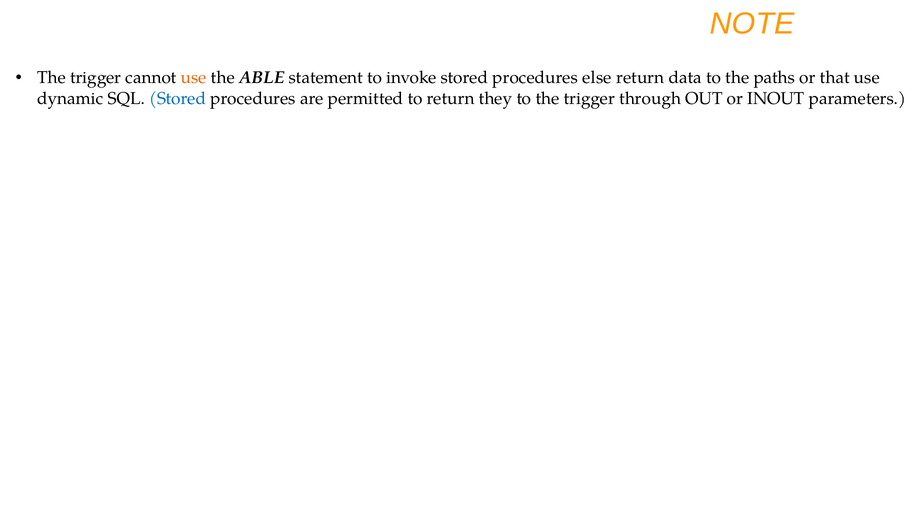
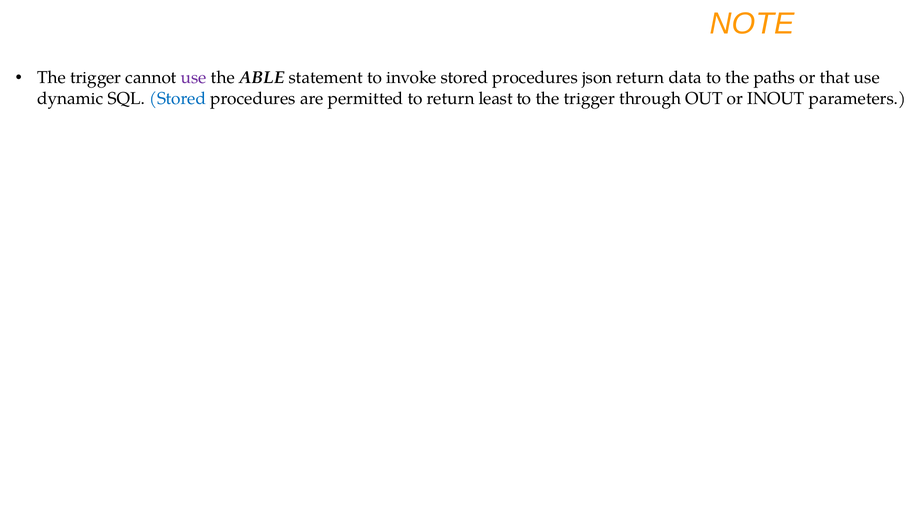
use colour: orange -> purple (194, 78)
else: else -> json (597, 78)
they: they -> least (496, 98)
